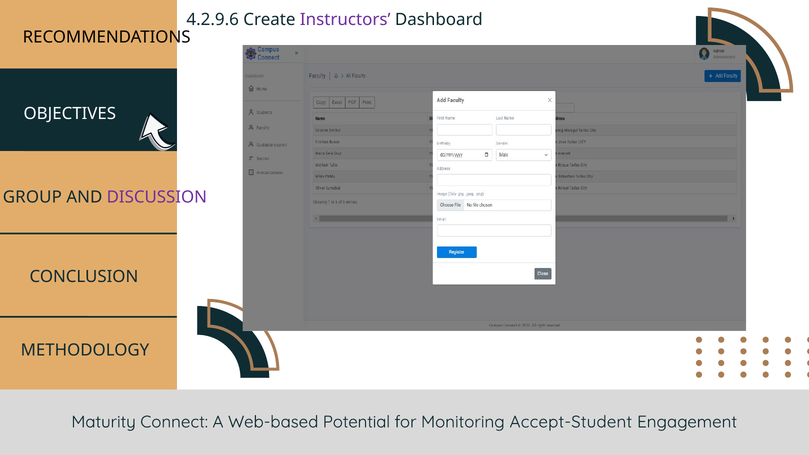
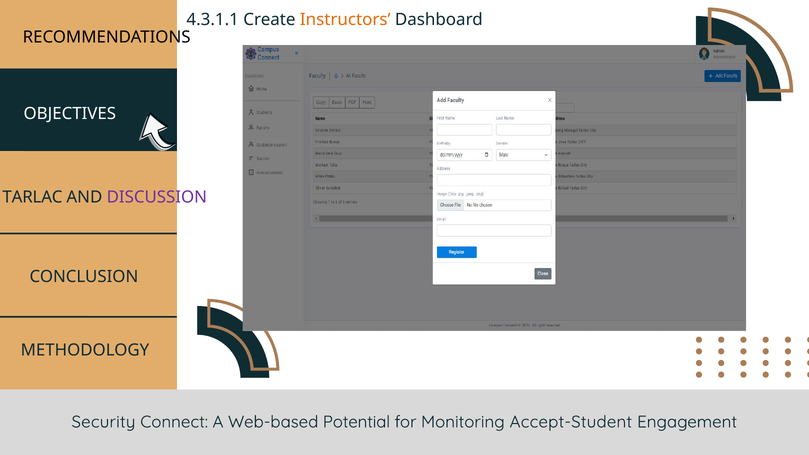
4.2.9.6: 4.2.9.6 -> 4.3.1.1 (213, 20)
Instructors colour: purple -> orange (345, 20)
GROUP: GROUP -> TARLAC (33, 197)
Maturity: Maturity -> Security (103, 422)
